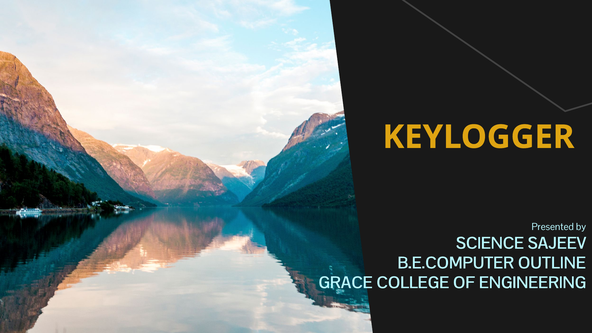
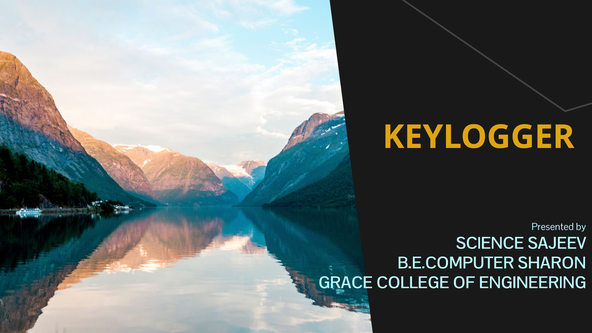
OUTLINE: OUTLINE -> SHARON (552, 263)
